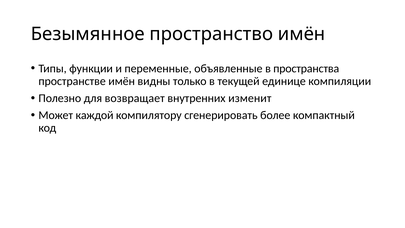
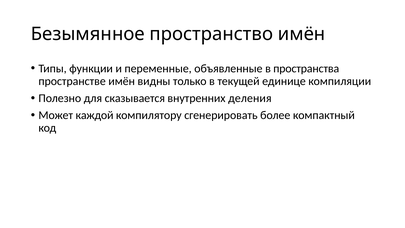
возвращает: возвращает -> сказывается (135, 98)
изменит: изменит -> деления (250, 98)
